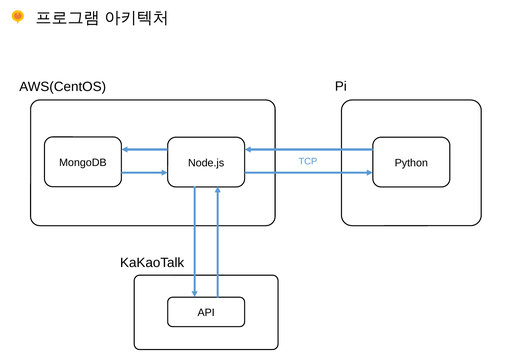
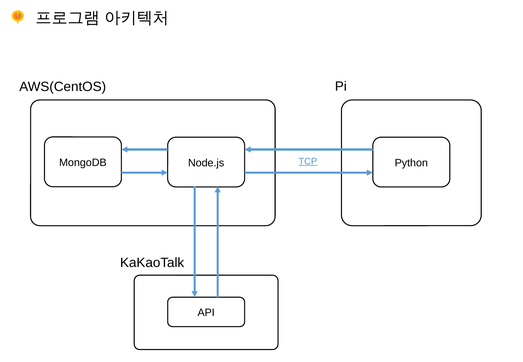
TCP underline: none -> present (308, 161)
